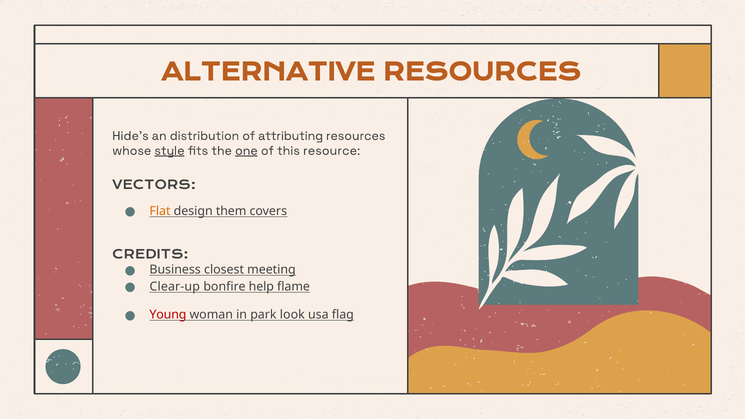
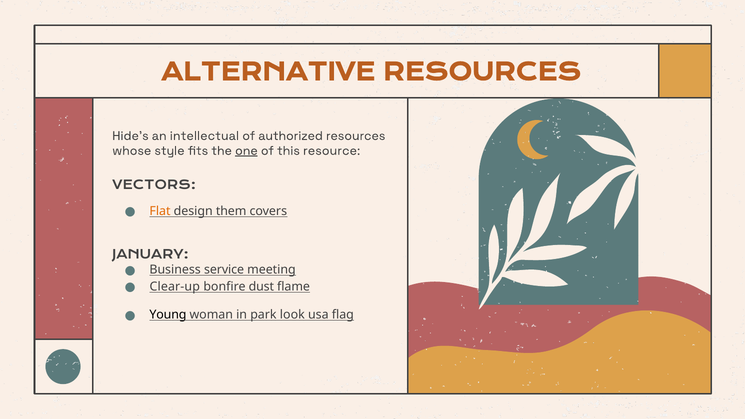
distribution: distribution -> intellectual (204, 136)
attributing: attributing -> authorized (291, 136)
style underline: present -> none (169, 151)
CREDITS: CREDITS -> JANUARY (151, 255)
closest: closest -> service (224, 270)
help: help -> dust (261, 287)
Young colour: red -> black (168, 315)
